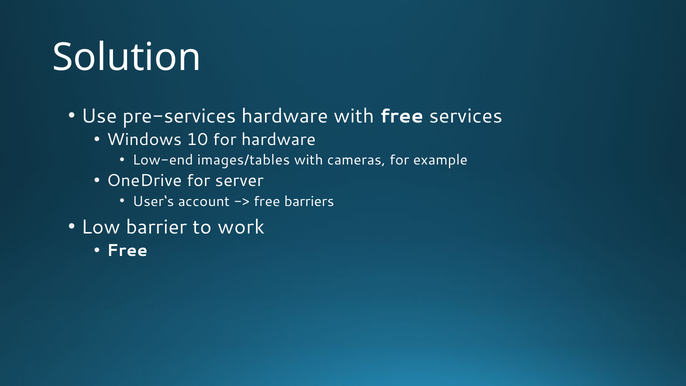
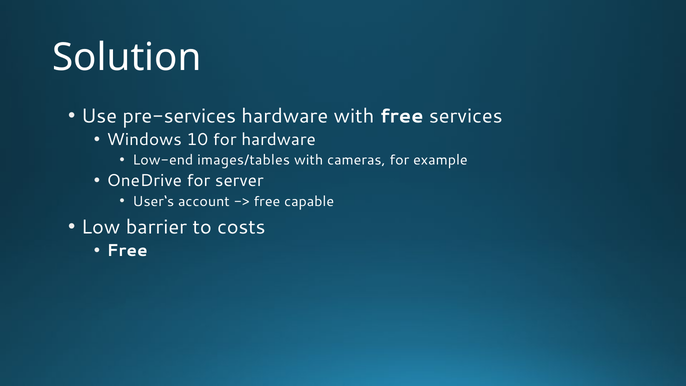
barriers: barriers -> capable (309, 201)
work: work -> costs (241, 227)
